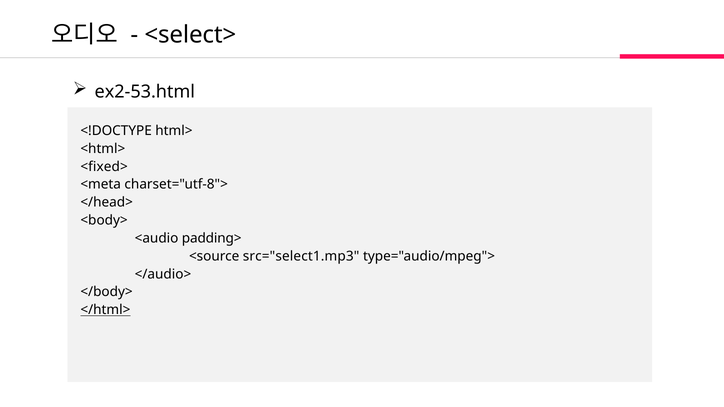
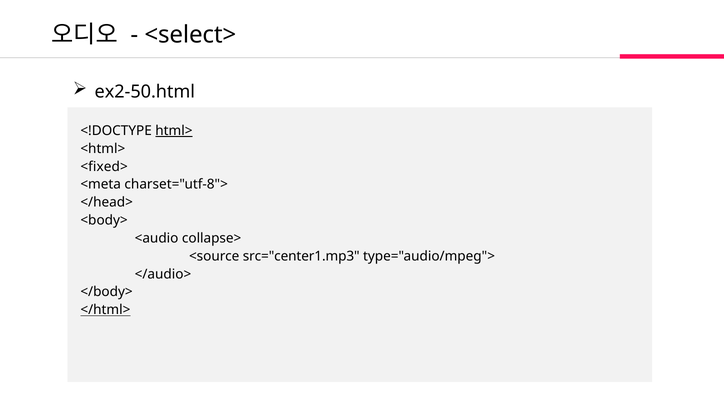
ex2-53.html: ex2-53.html -> ex2-50.html (145, 92)
html> underline: none -> present (174, 131)
padding>: padding> -> collapse> (212, 238)
src="select1.mp3: src="select1.mp3 -> src="center1.mp3 (301, 256)
